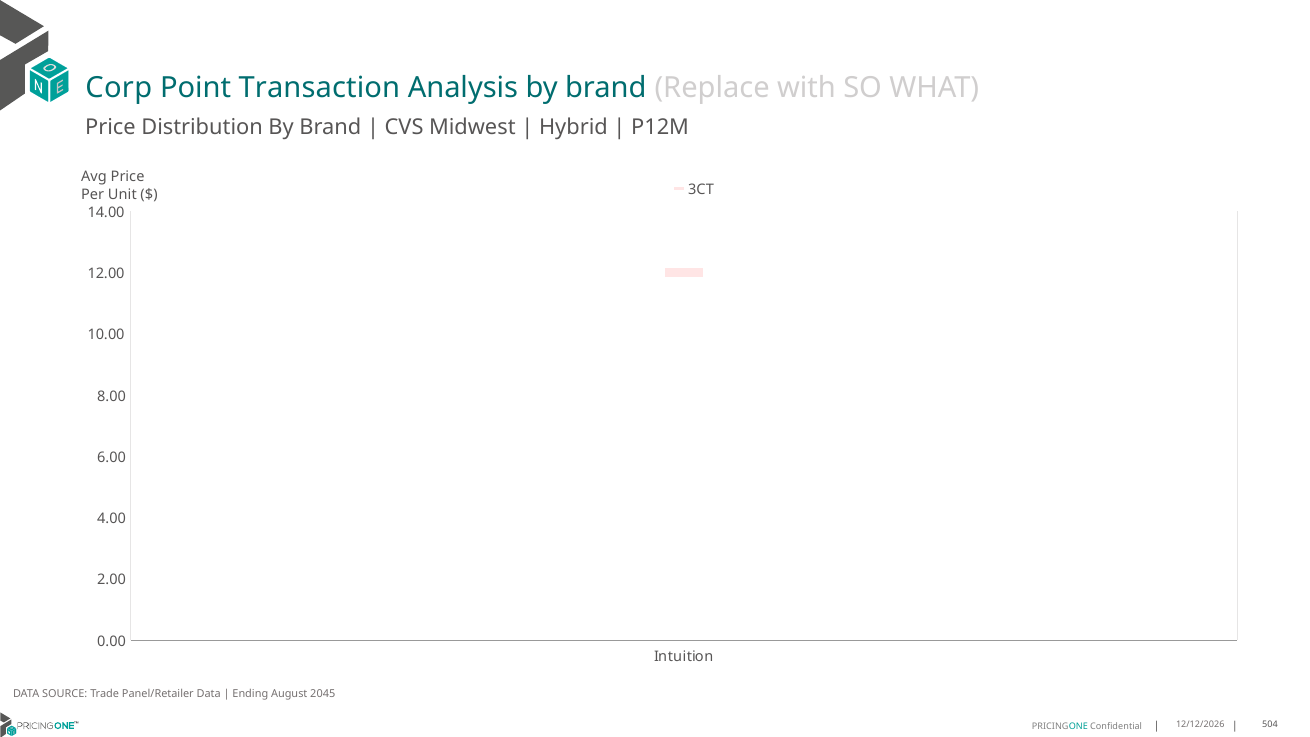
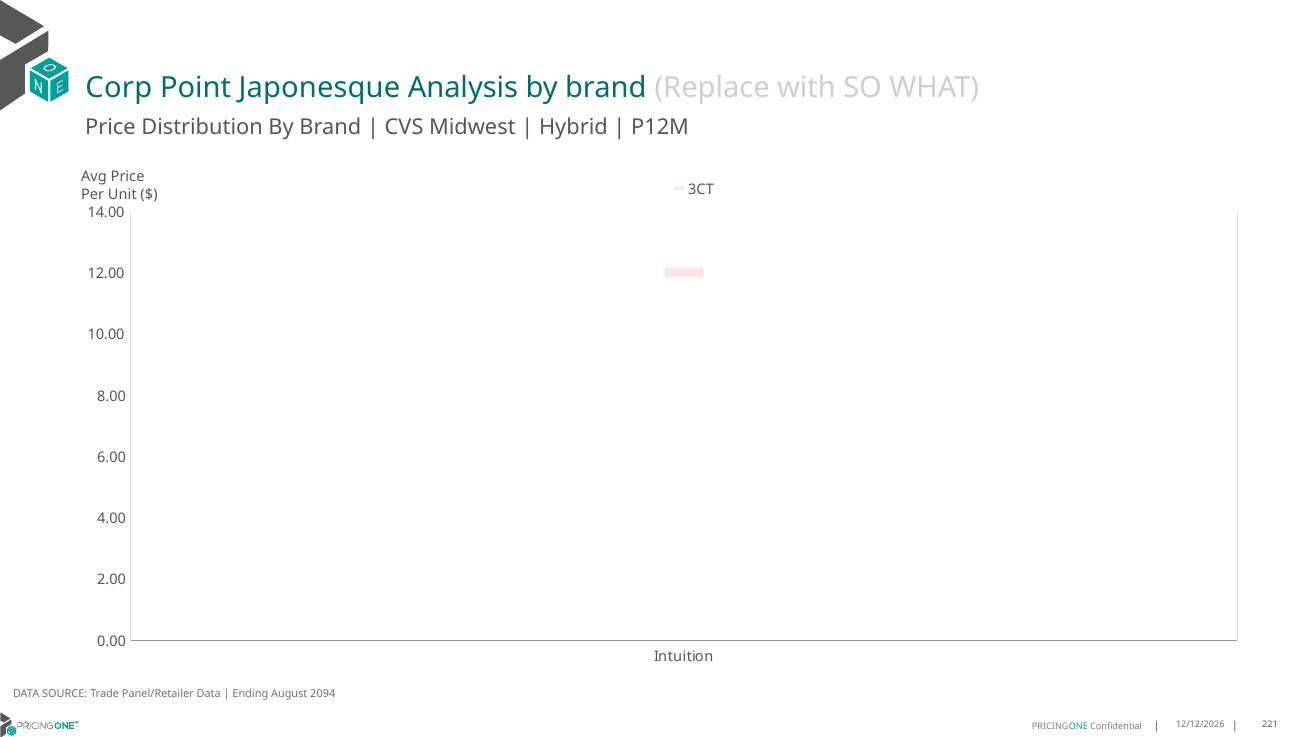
Transaction: Transaction -> Japonesque (319, 88)
2045: 2045 -> 2094 (323, 694)
504: 504 -> 221 (1270, 725)
